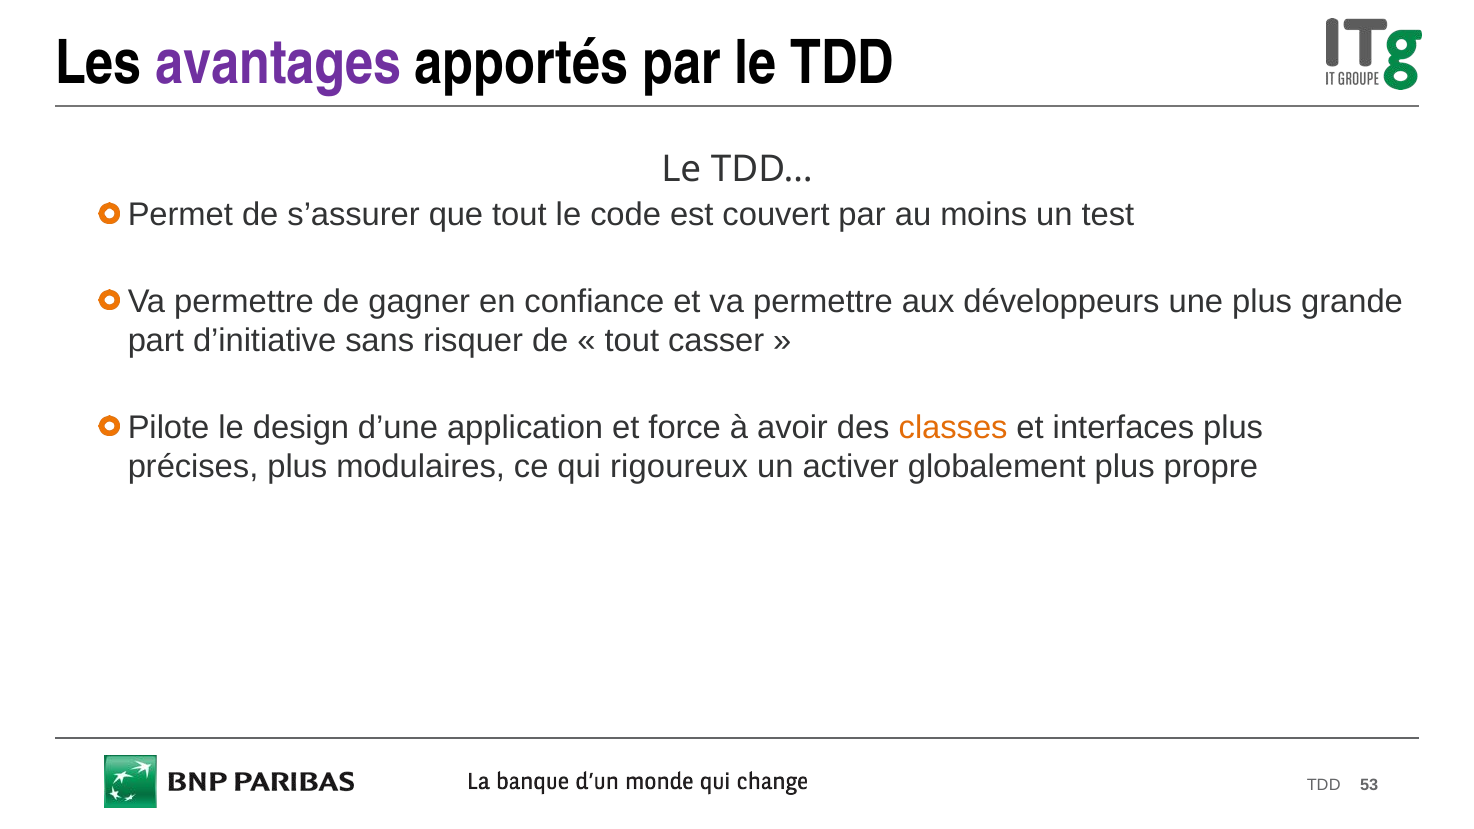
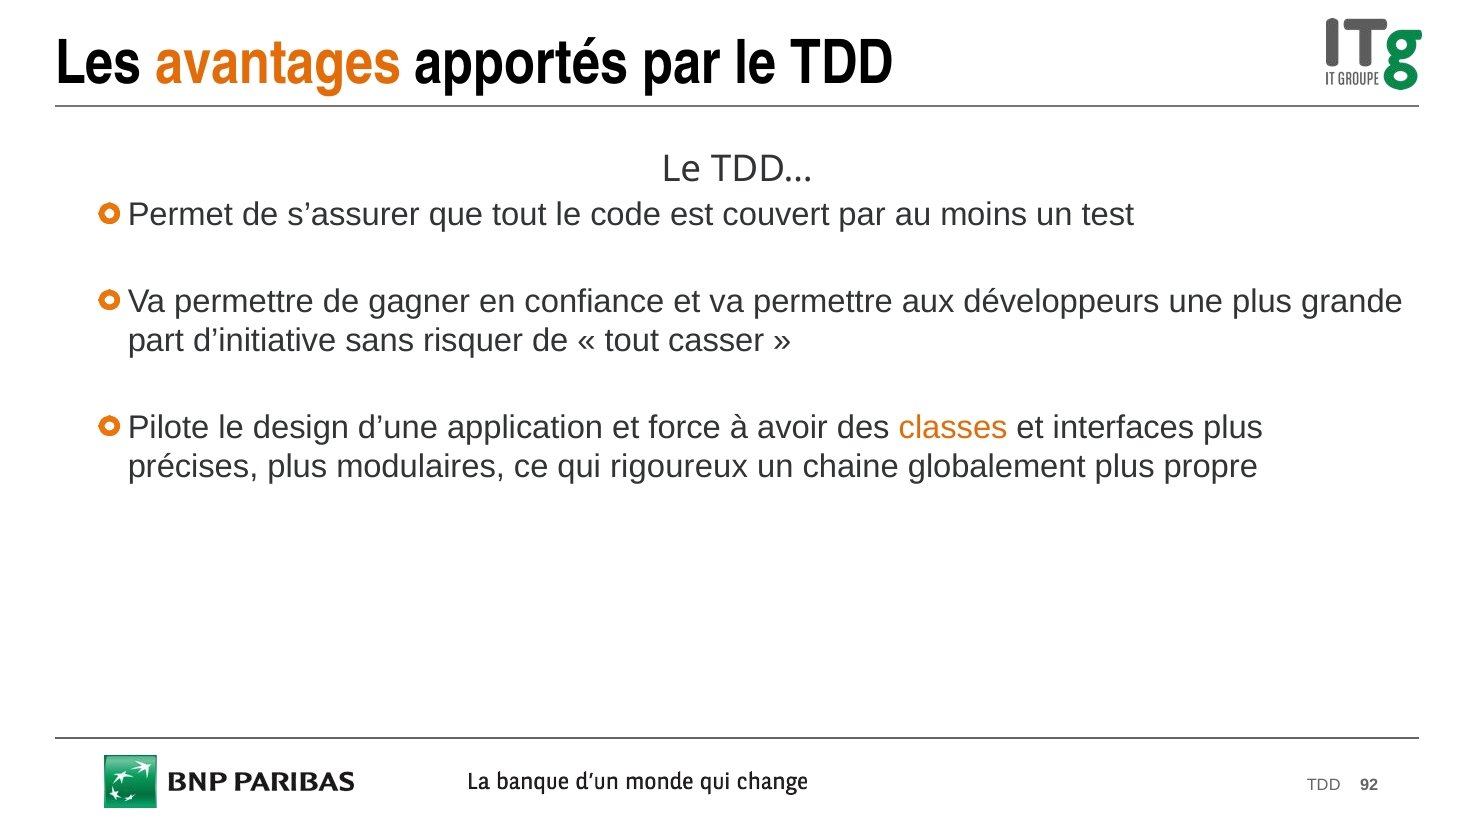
avantages colour: purple -> orange (278, 63)
activer: activer -> chaine (851, 467)
53: 53 -> 92 (1369, 785)
